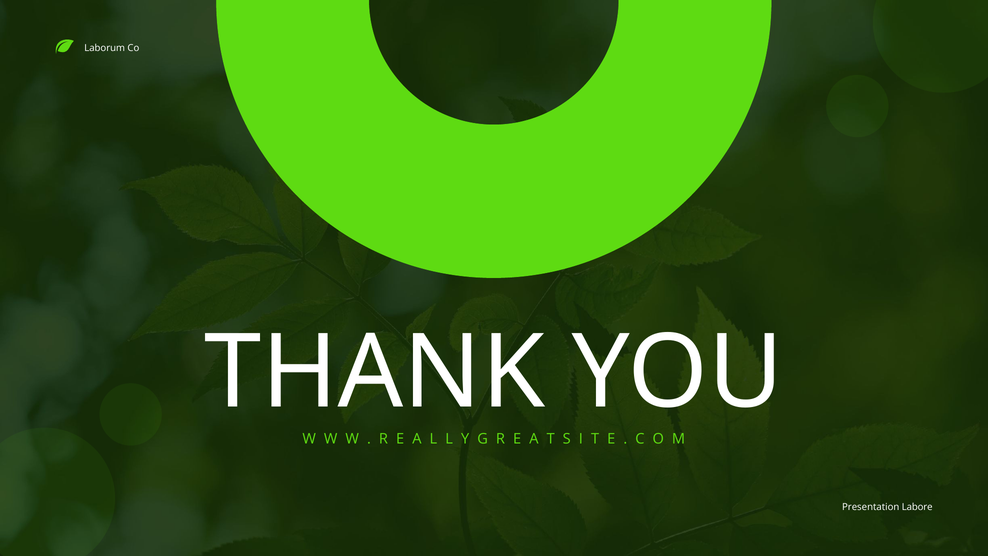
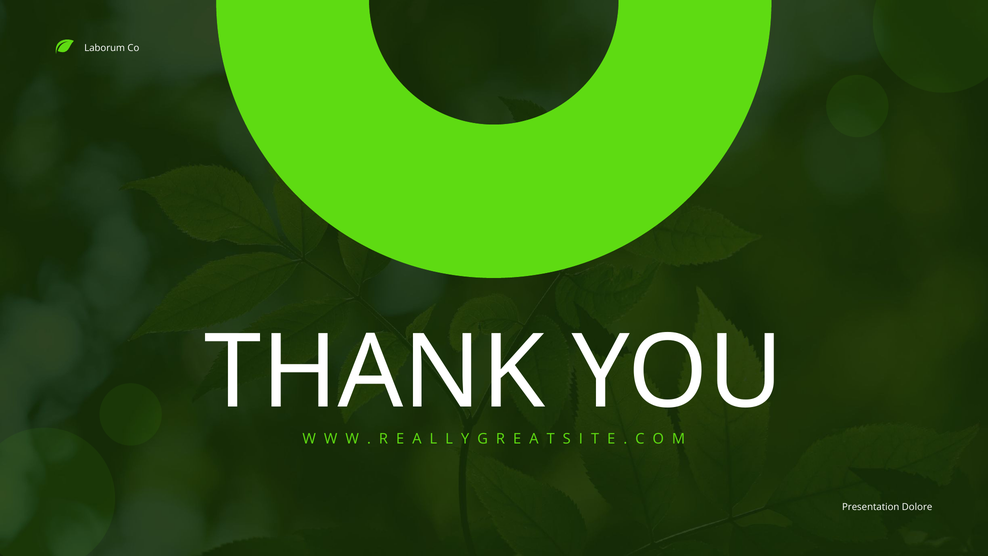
Labore: Labore -> Dolore (917, 507)
